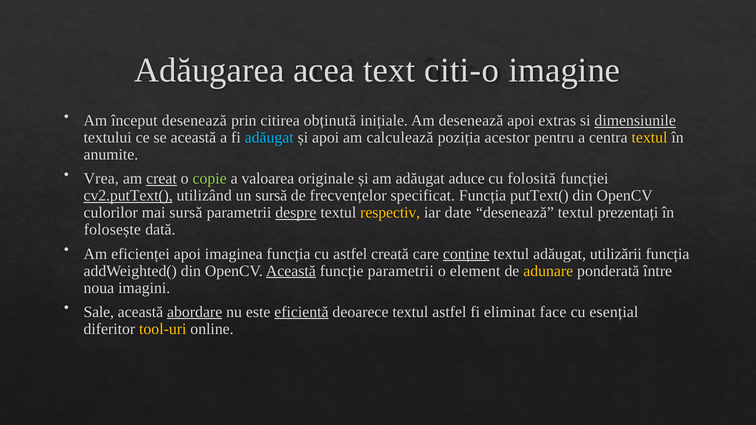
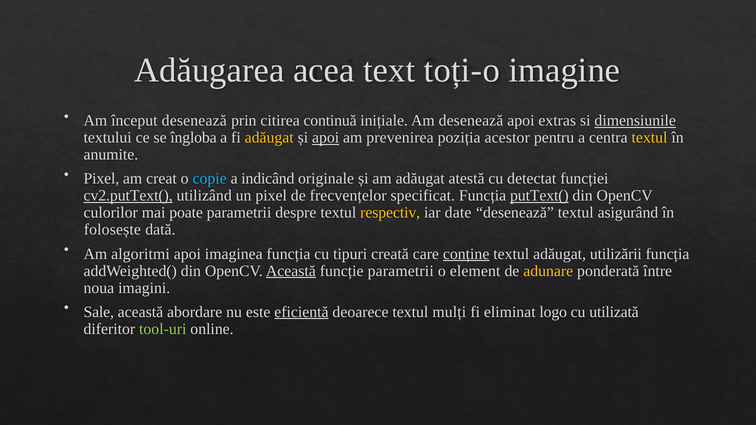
citi-o: citi-o -> toți-o (462, 70)
obținută: obținută -> continuă (330, 121)
se această: această -> îngloba (194, 138)
adăugat colour: light blue -> yellow (269, 138)
apoi underline: none -> present (326, 138)
calculează: calculează -> prevenirea (400, 138)
Vrea: Vrea -> Pixel (101, 179)
creat underline: present -> none (162, 179)
copie colour: light green -> light blue (210, 179)
valoarea: valoarea -> indicând (268, 179)
aduce: aduce -> atestă (467, 179)
folosită: folosită -> detectat (532, 179)
un sursă: sursă -> pixel (271, 196)
putText( underline: none -> present (539, 196)
mai sursă: sursă -> poate (186, 213)
despre underline: present -> none (296, 213)
prezentați: prezentați -> asigurând (628, 213)
eficienței: eficienței -> algoritmi (140, 254)
cu astfel: astfel -> tipuri (350, 254)
abordare underline: present -> none (195, 312)
textul astfel: astfel -> mulți (449, 312)
face: face -> logo (553, 312)
esențial: esențial -> utilizată (614, 312)
tool-uri colour: yellow -> light green (163, 329)
